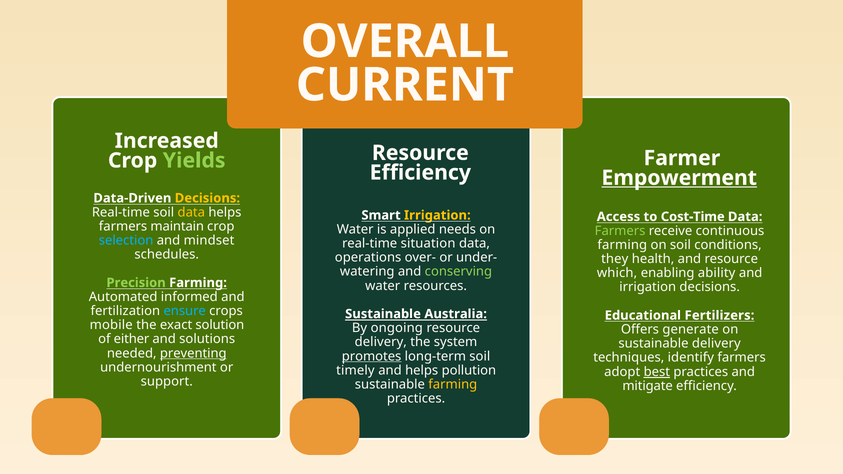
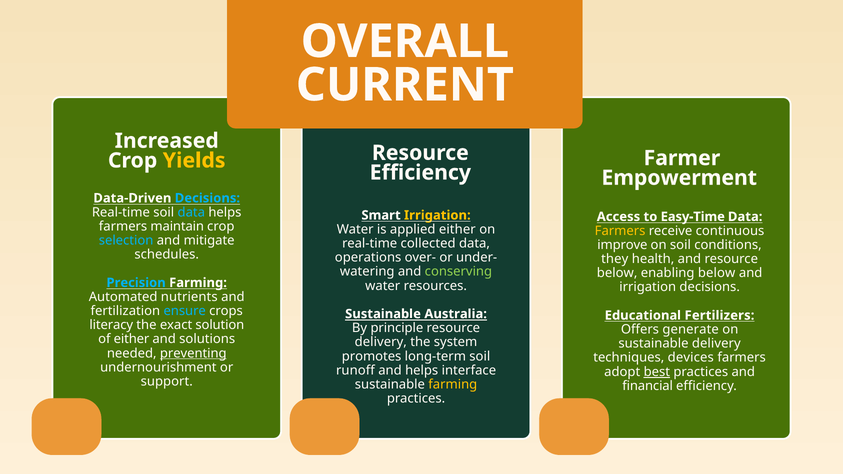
Yields colour: light green -> yellow (194, 161)
Empowerment underline: present -> none (679, 178)
Decisions colour: yellow -> light blue (207, 198)
data colour: yellow -> light blue (191, 212)
Cost-Time: Cost-Time -> Easy-Time (693, 217)
applied needs: needs -> either (457, 229)
Farmers colour: light green -> yellow (620, 231)
mindset: mindset -> mitigate (209, 241)
situation: situation -> collected (428, 244)
farming: farming -> improve (622, 245)
which: which -> below (617, 273)
enabling ability: ability -> below (717, 273)
Precision colour: light green -> light blue (136, 283)
informed: informed -> nutrients (189, 297)
mobile: mobile -> literacy (111, 325)
ongoing: ongoing -> principle (397, 328)
promotes underline: present -> none (372, 356)
identify: identify -> devices (691, 358)
timely: timely -> runoff (355, 370)
pollution: pollution -> interface (469, 370)
mitigate: mitigate -> financial (648, 386)
